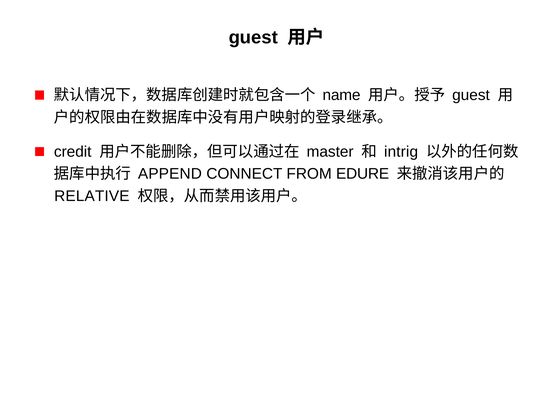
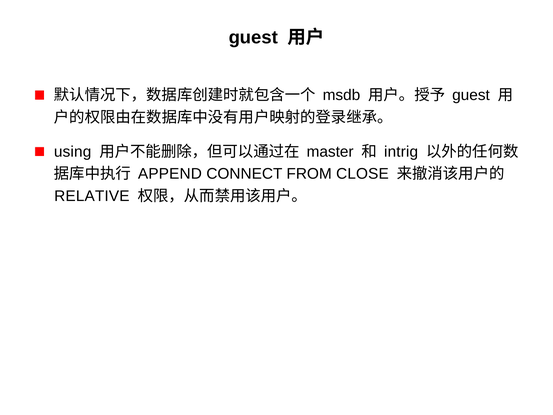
name: name -> msdb (341, 95)
credit: credit -> using (73, 152)
EDURE: EDURE -> CLOSE (362, 174)
